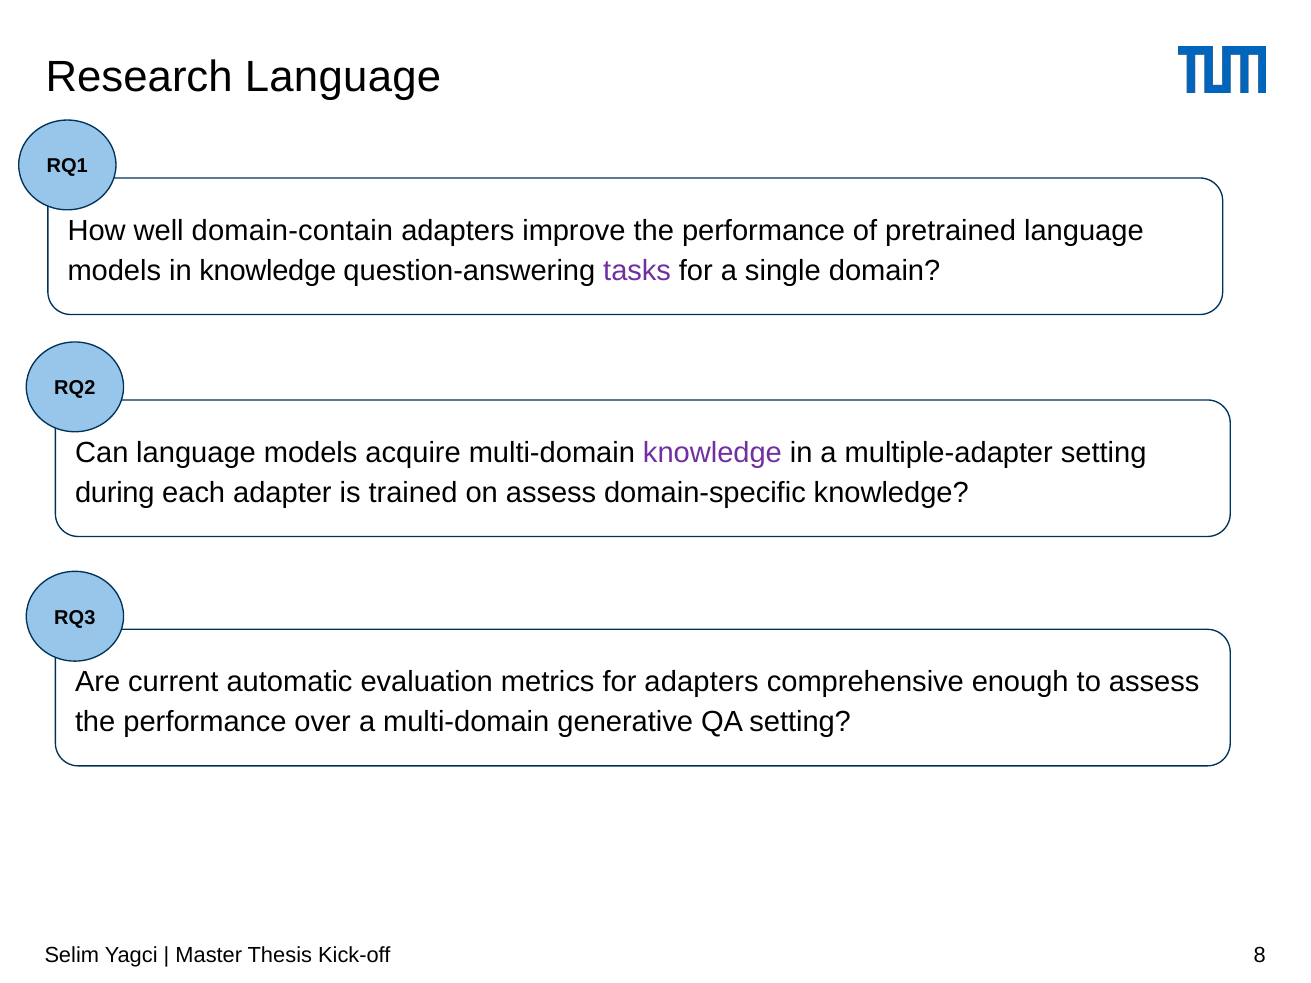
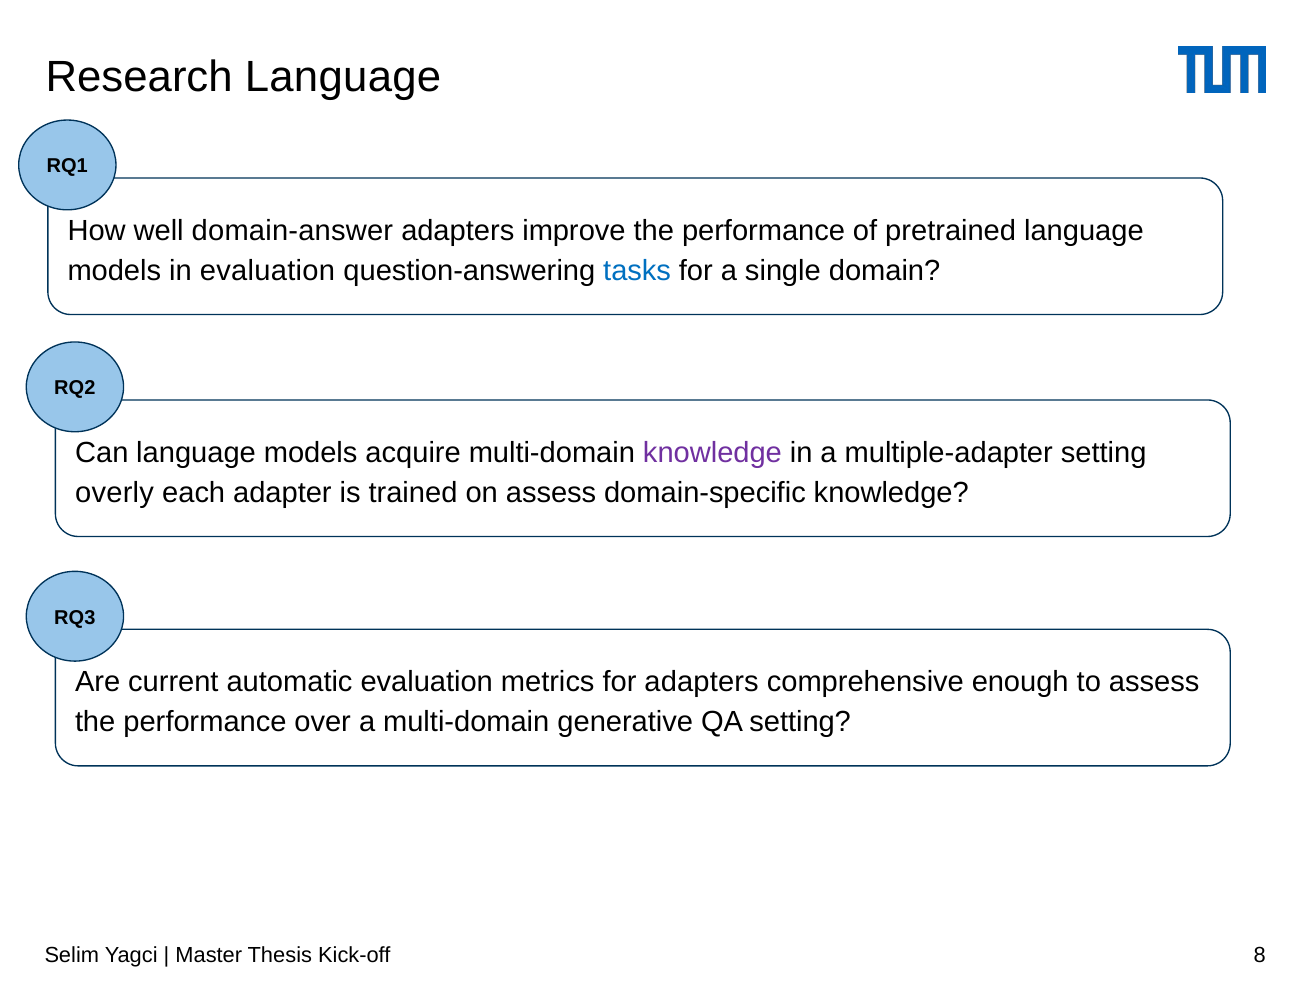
domain-contain: domain-contain -> domain-answer (292, 231)
in knowledge: knowledge -> evaluation (268, 271)
tasks colour: purple -> blue (637, 271)
during: during -> overly (115, 493)
